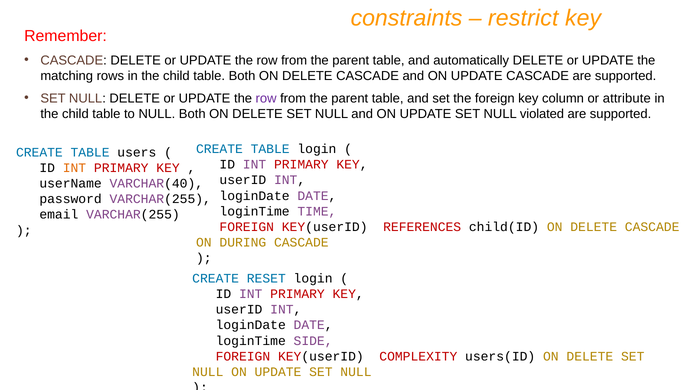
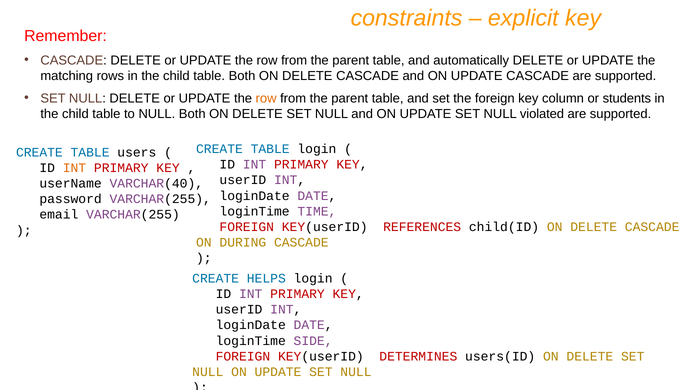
restrict: restrict -> explicit (523, 18)
row colour: purple -> orange (266, 98)
attribute: attribute -> students (627, 98)
RESET: RESET -> HELPS (266, 278)
COMPLEXITY: COMPLEXITY -> DETERMINES (418, 356)
